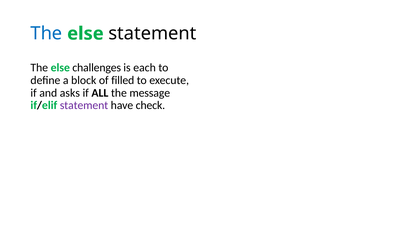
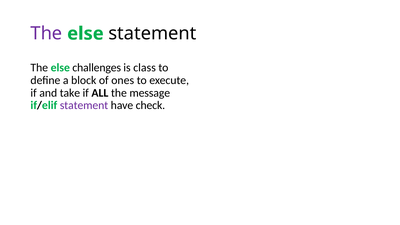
The colour: blue -> purple (46, 34)
each: each -> class (145, 68)
filled: filled -> ones (123, 80)
asks: asks -> take (70, 93)
